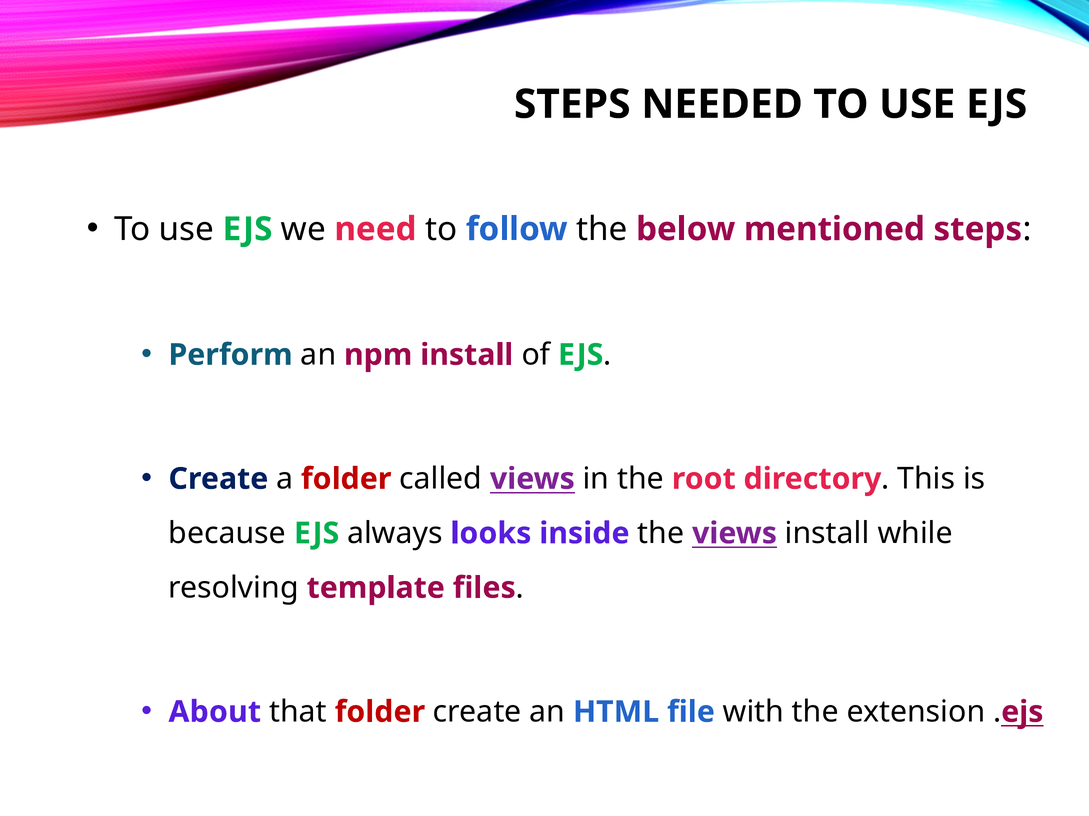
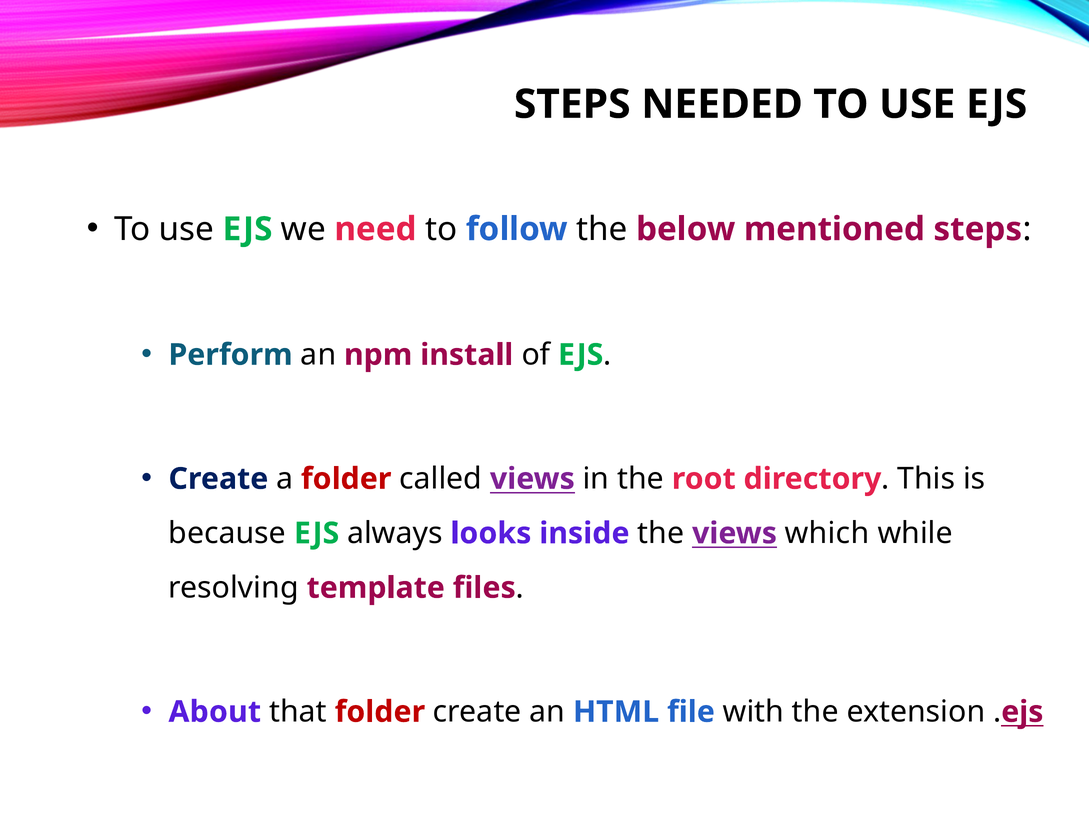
views install: install -> which (827, 534)
